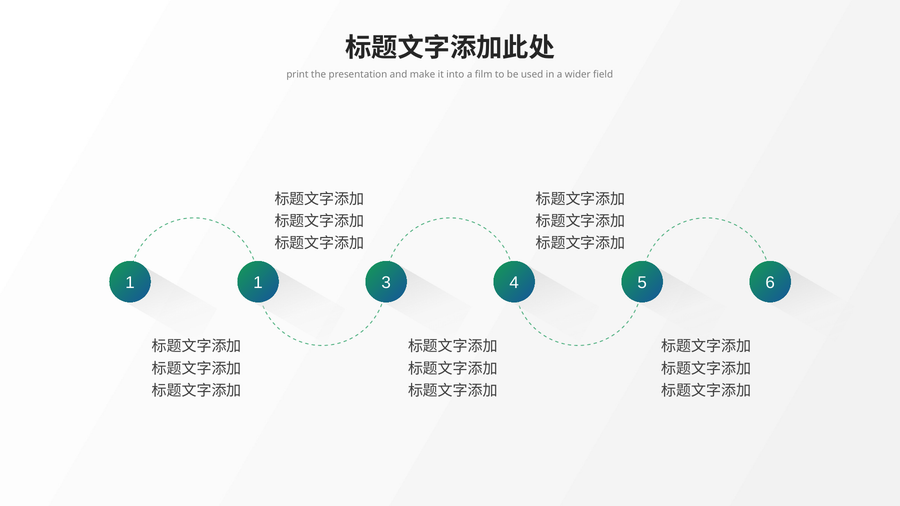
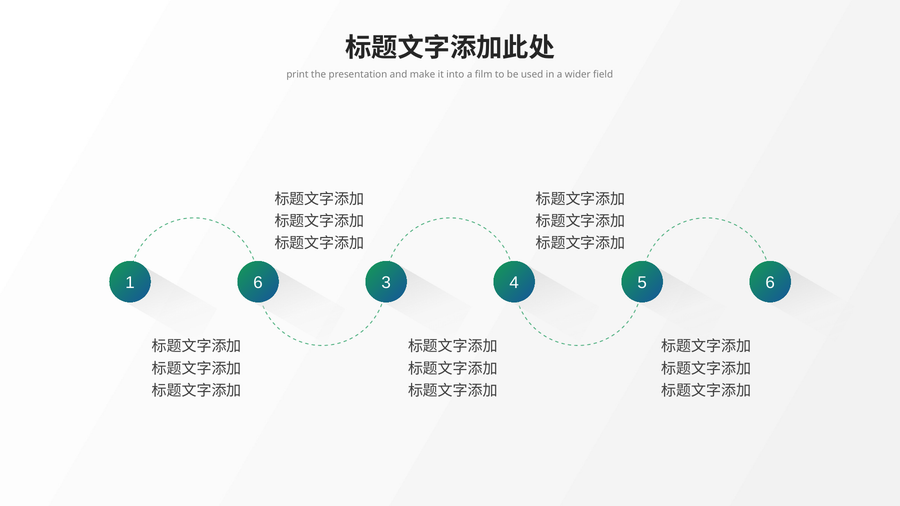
1 1: 1 -> 6 (258, 283)
